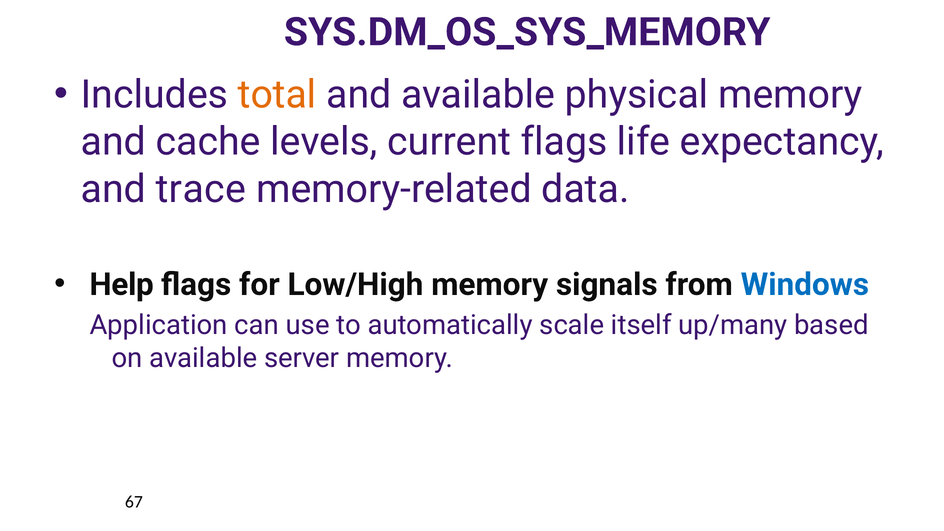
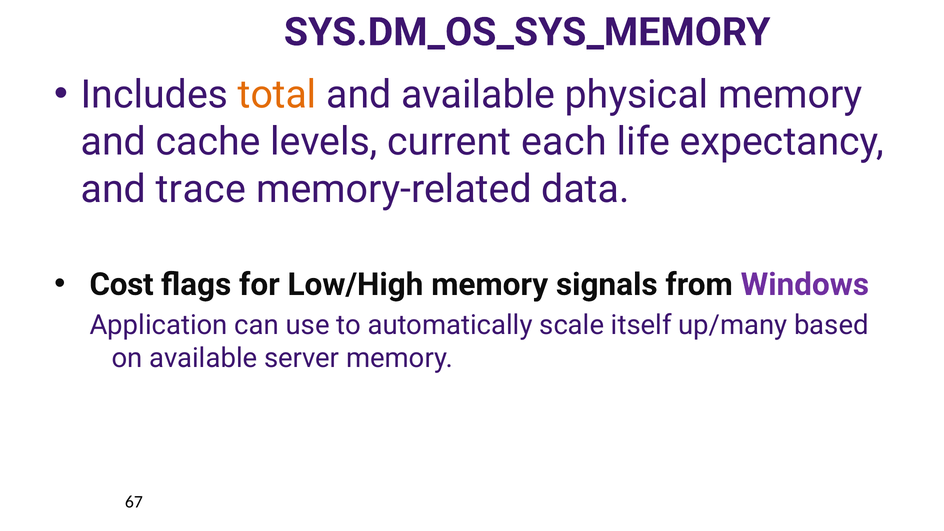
current flags: flags -> each (564, 142)
Help: Help -> Cost (122, 284)
Windows colour: blue -> purple (805, 284)
